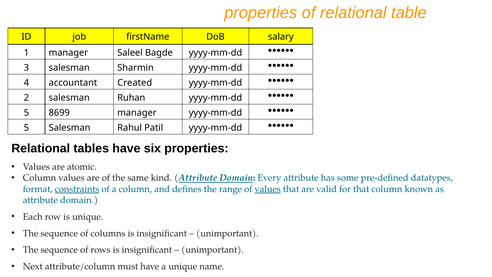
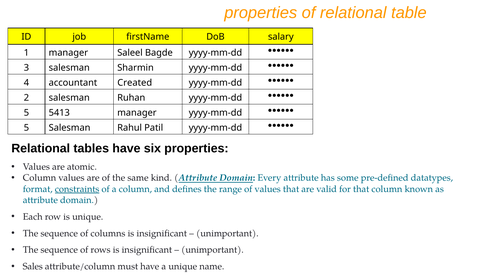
8699: 8699 -> 5413 (59, 113)
values underline: present -> none (268, 189)
Next: Next -> Sales (33, 266)
